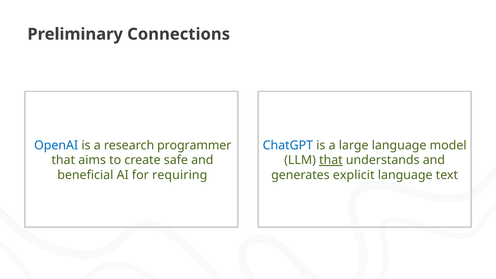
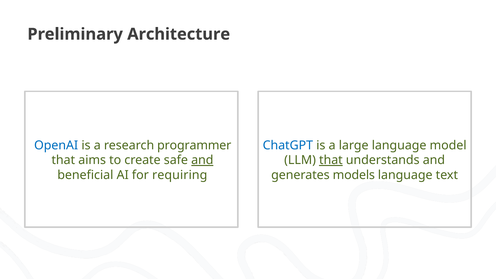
Connections: Connections -> Architecture (179, 34)
and underline: none -> present (202, 160)
explicit: explicit -> models (354, 175)
